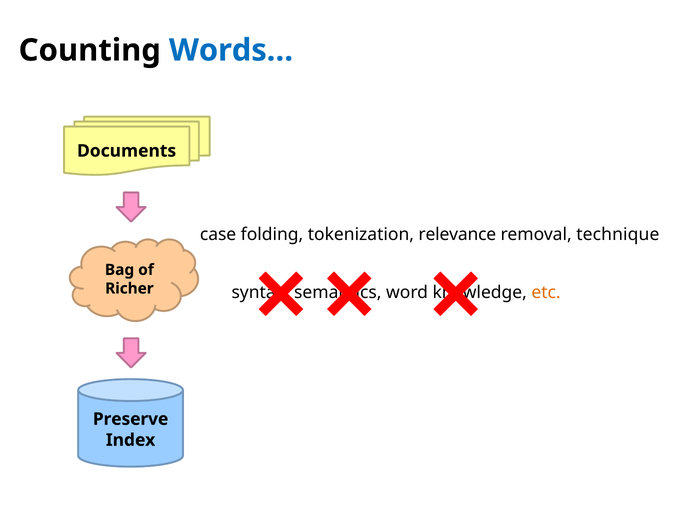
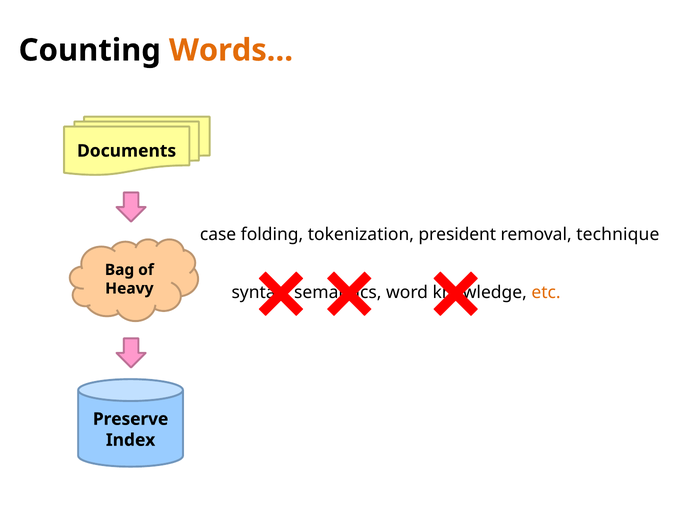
Words… colour: blue -> orange (231, 50)
relevance: relevance -> president (457, 234)
Richer: Richer -> Heavy (129, 288)
